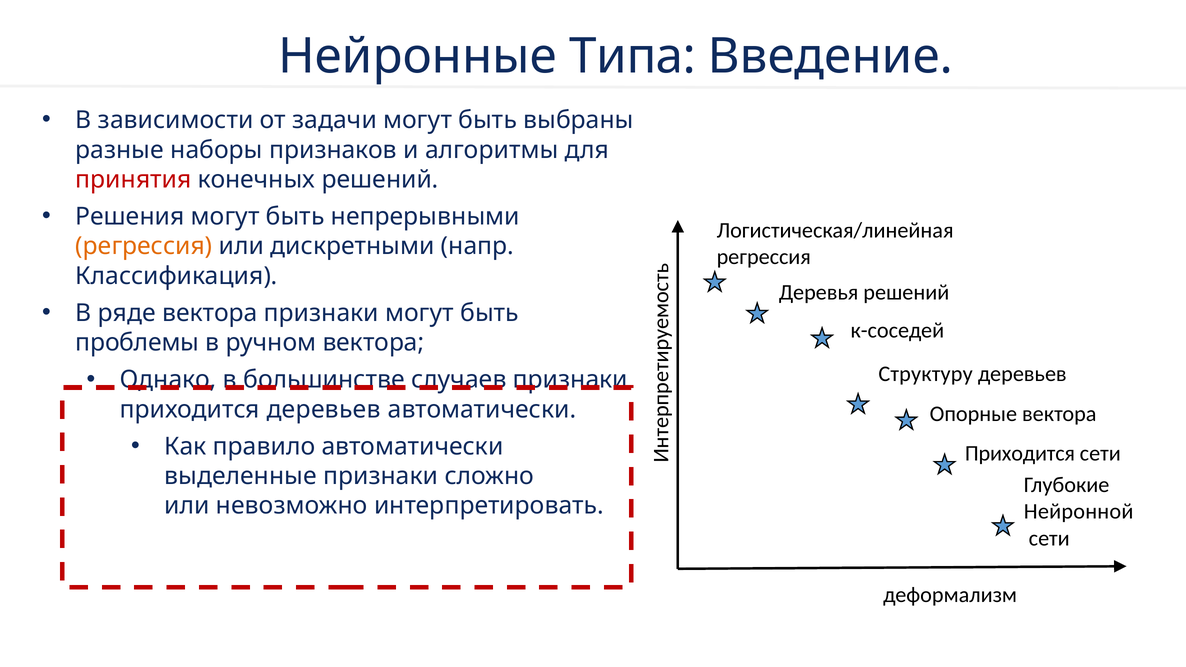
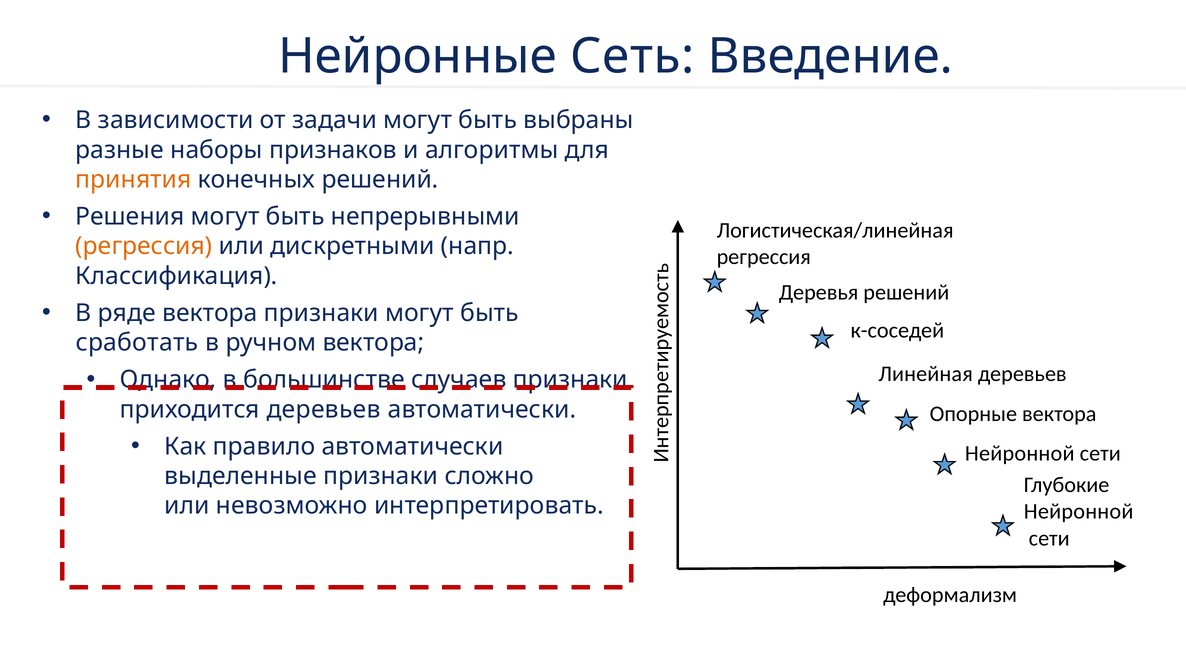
Типа: Типа -> Сеть (632, 56)
принятия colour: red -> orange (133, 180)
проблемы: проблемы -> сработать (137, 343)
Структуру: Структуру -> Линейная (926, 374)
Приходится: Приходится -> Нейронной (1020, 453)
